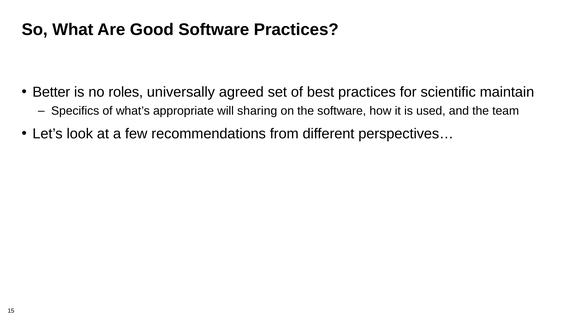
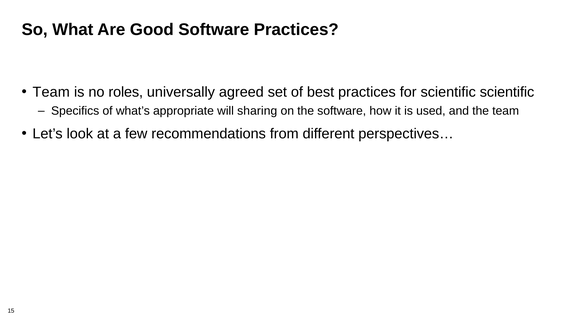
Better: Better -> Team (51, 92)
scientific maintain: maintain -> scientific (507, 92)
